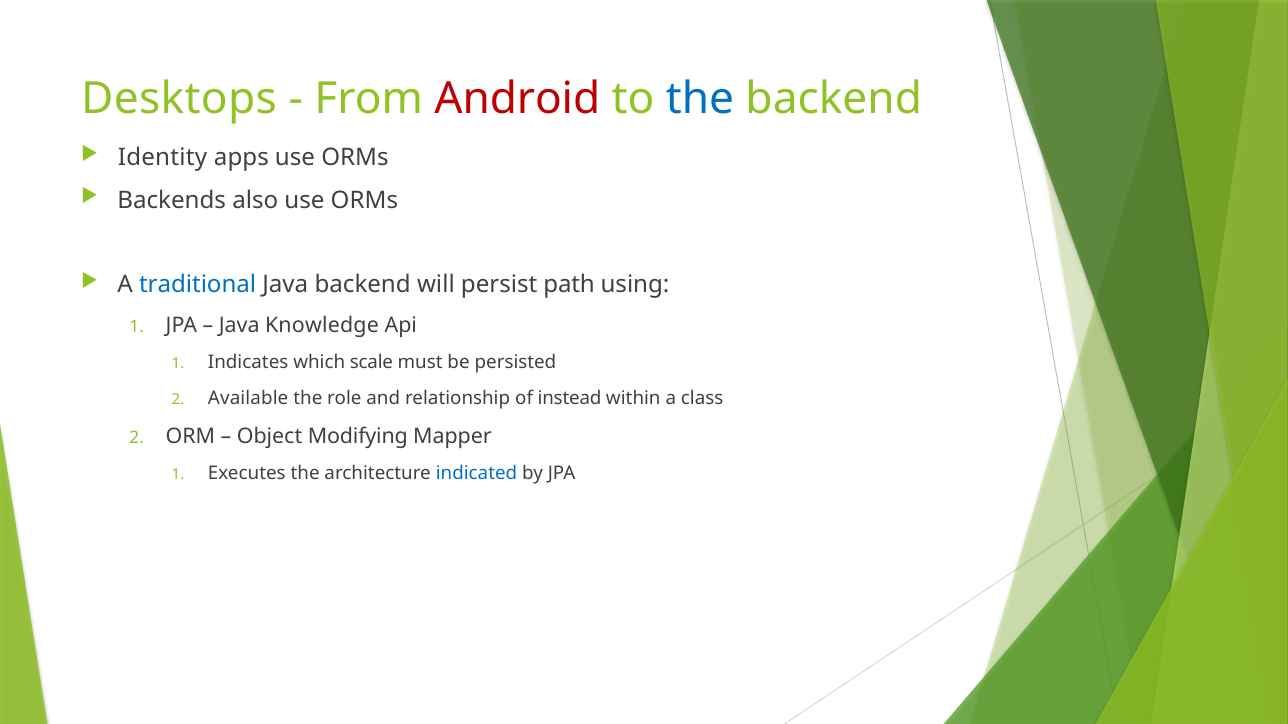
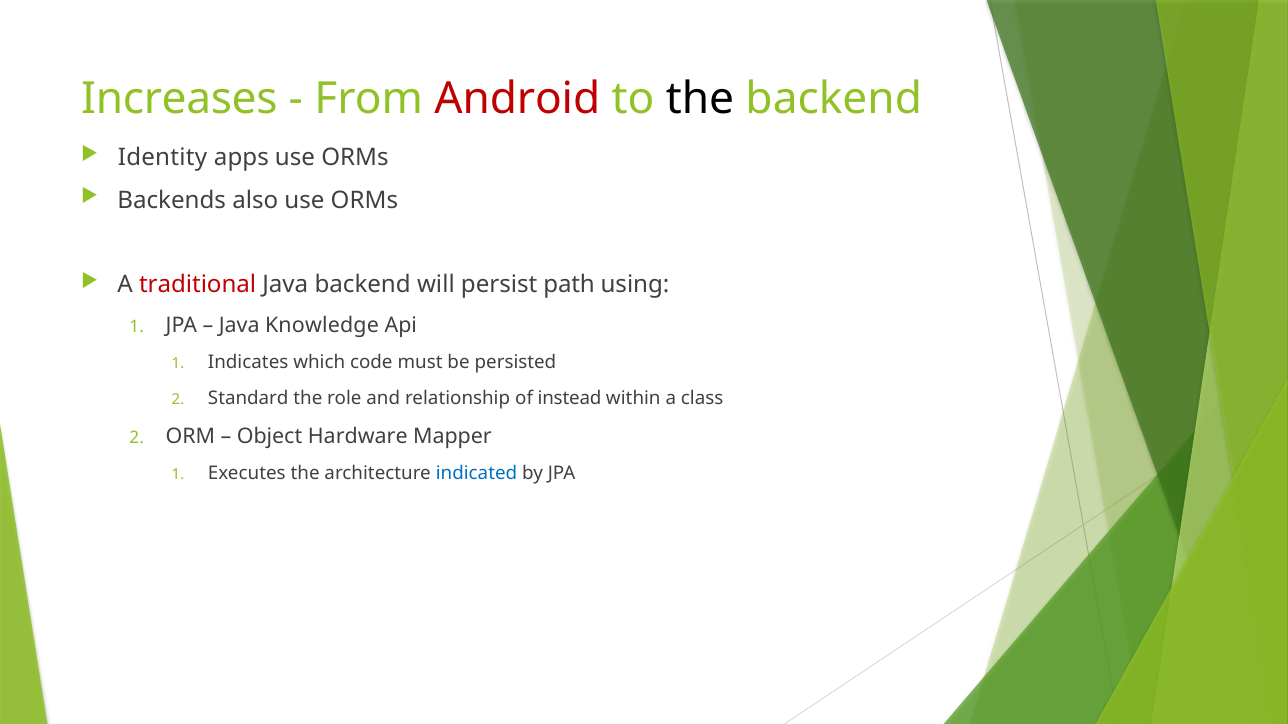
Desktops: Desktops -> Increases (179, 99)
the colour: blue -> black (700, 99)
traditional colour: blue -> red (198, 285)
scale: scale -> code (371, 363)
Available: Available -> Standard (248, 399)
Modifying: Modifying -> Hardware (358, 437)
